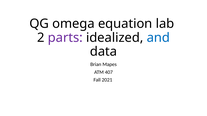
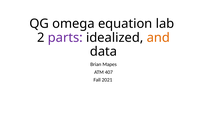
and colour: blue -> orange (158, 38)
